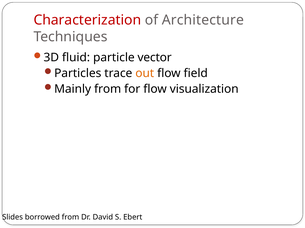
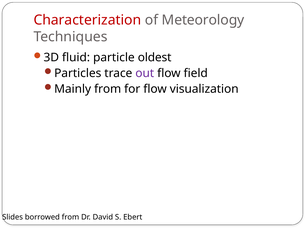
Architecture: Architecture -> Meteorology (203, 20)
vector: vector -> oldest (155, 58)
out colour: orange -> purple (145, 73)
